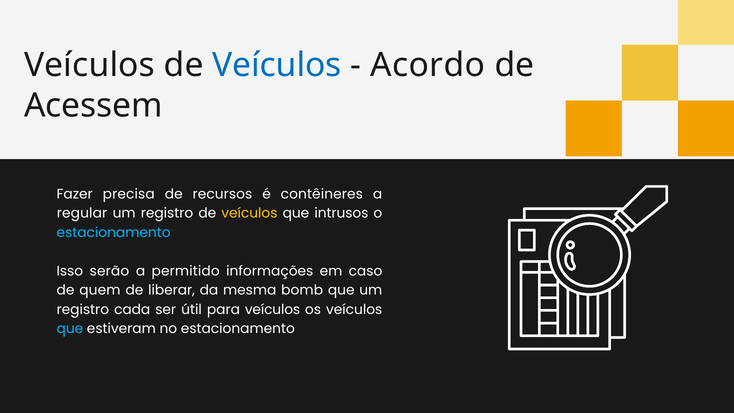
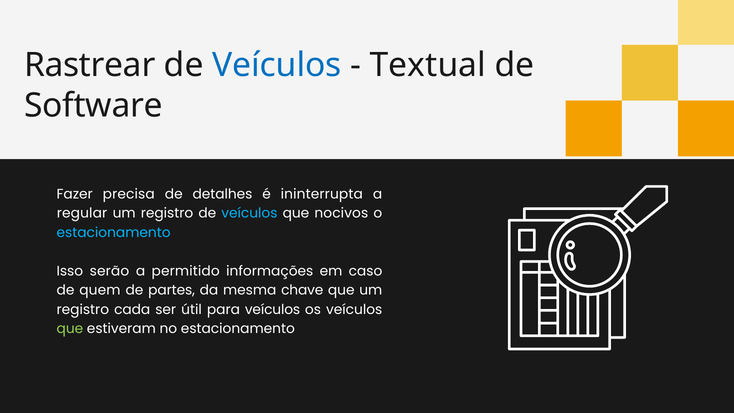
Veículos: Veículos -> Rastrear (90, 65)
Acordo: Acordo -> Textual (428, 65)
Acessem: Acessem -> Software (93, 105)
recursos: recursos -> detalhes (222, 194)
contêineres: contêineres -> ininterrupta (322, 194)
veículos colour: yellow -> light blue (249, 213)
intrusos: intrusos -> nocivos (341, 213)
liberar: liberar -> partes (172, 290)
bomb: bomb -> chave (302, 290)
que colour: light blue -> light green (70, 329)
